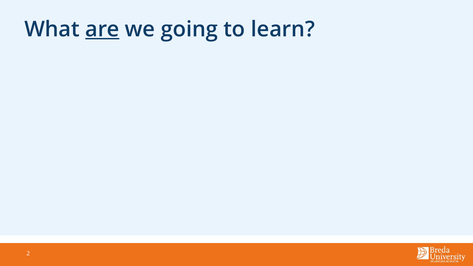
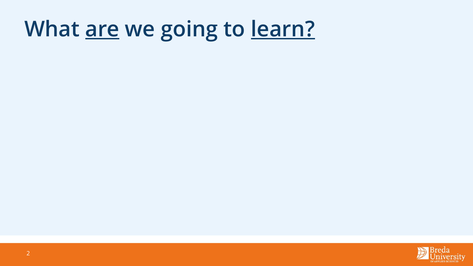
learn underline: none -> present (283, 29)
